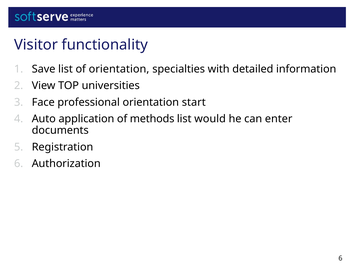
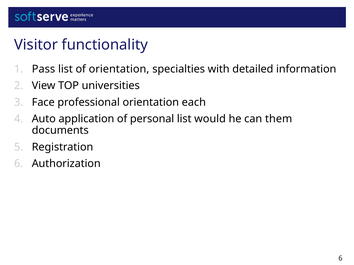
Save: Save -> Pass (44, 69)
start: start -> each (194, 102)
methods: methods -> personal (152, 119)
enter: enter -> them (279, 119)
